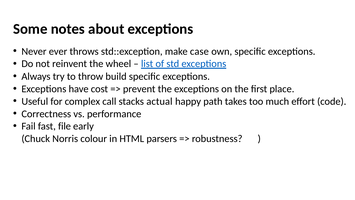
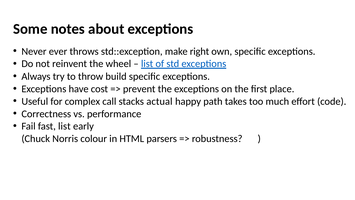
case: case -> right (200, 51)
fast file: file -> list (64, 126)
